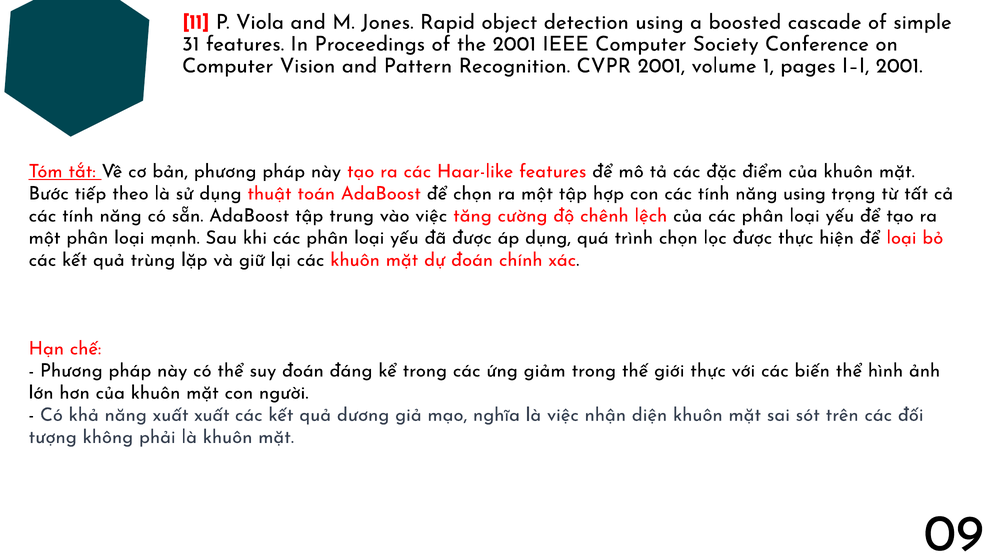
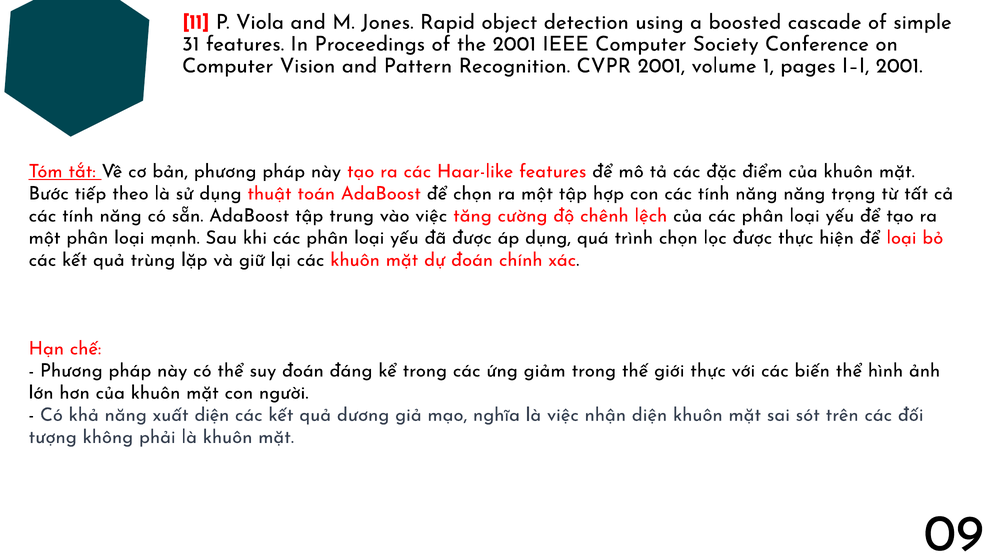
năng using: using -> năng (804, 193)
xuất xuất: xuất -> diện (212, 415)
